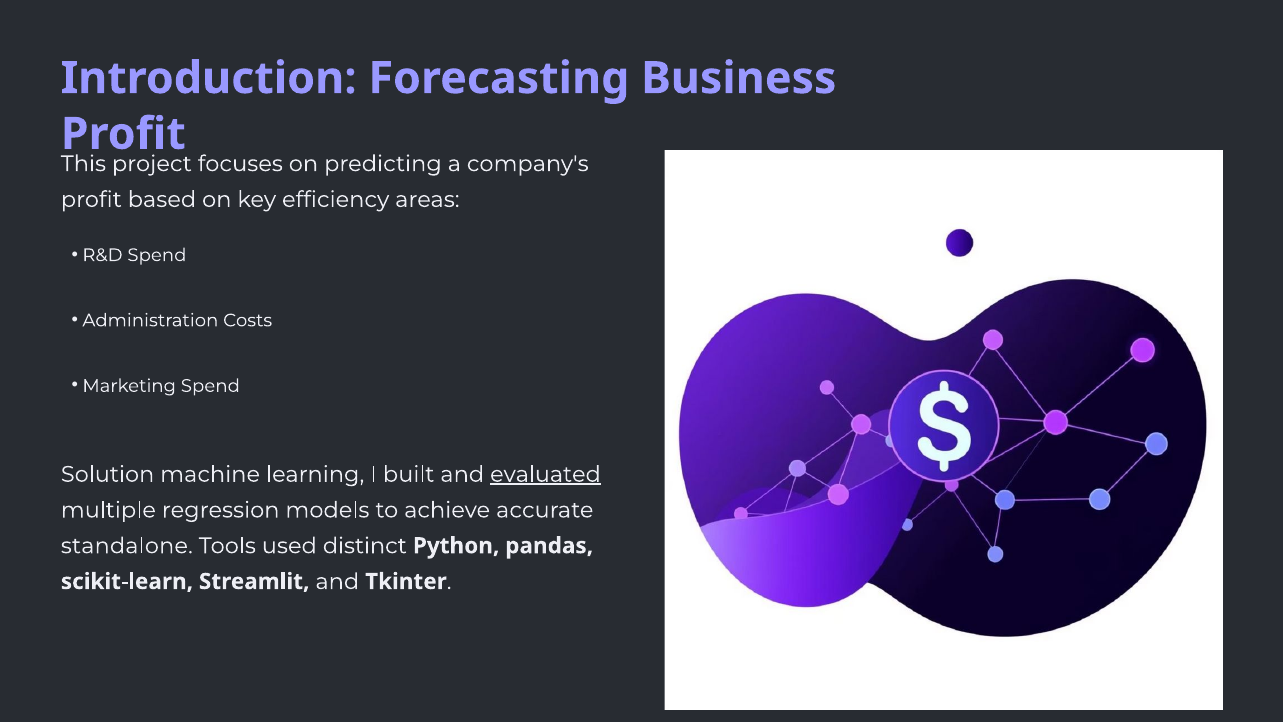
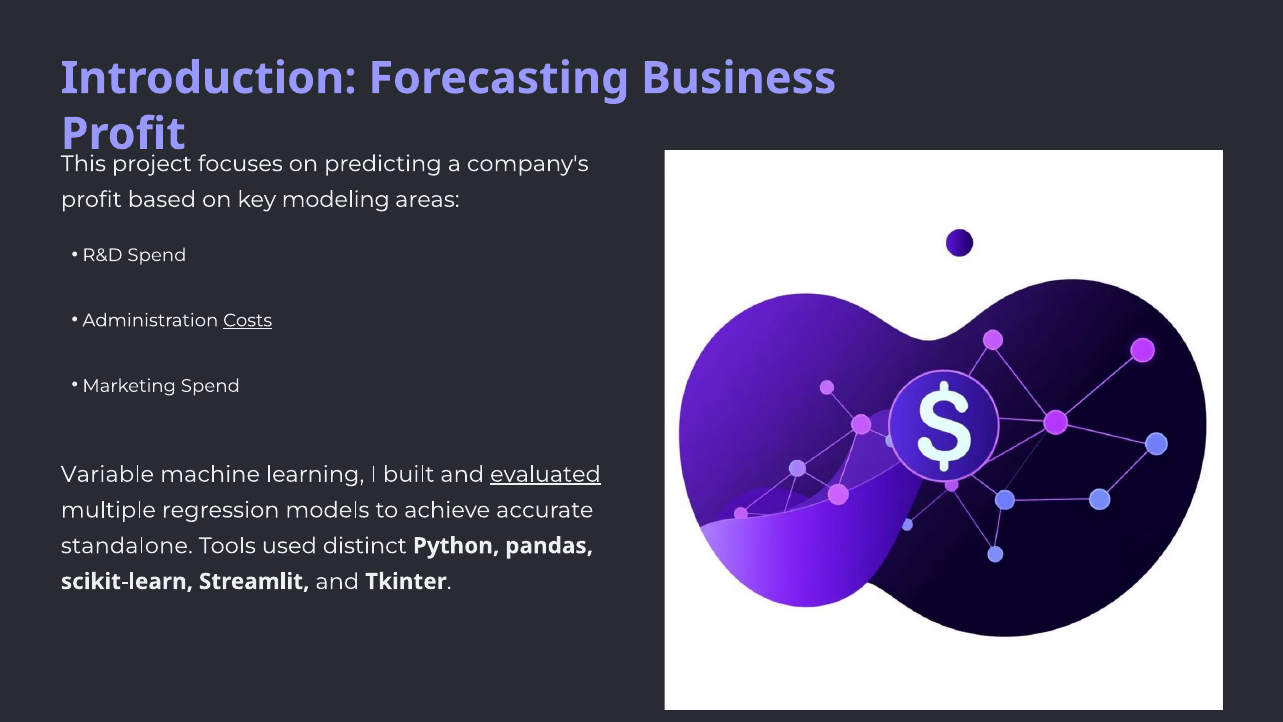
efficiency: efficiency -> modeling (336, 199)
Costs underline: none -> present (248, 320)
Solution: Solution -> Variable (107, 474)
